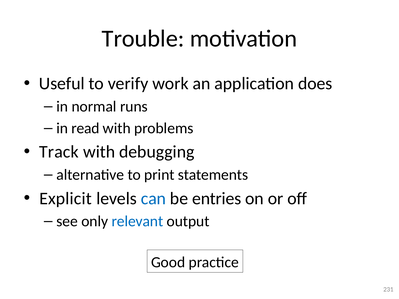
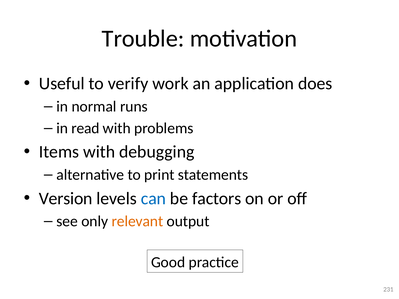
Track: Track -> Items (59, 152)
Explicit: Explicit -> Version (66, 199)
entries: entries -> factors (217, 199)
relevant colour: blue -> orange (137, 222)
